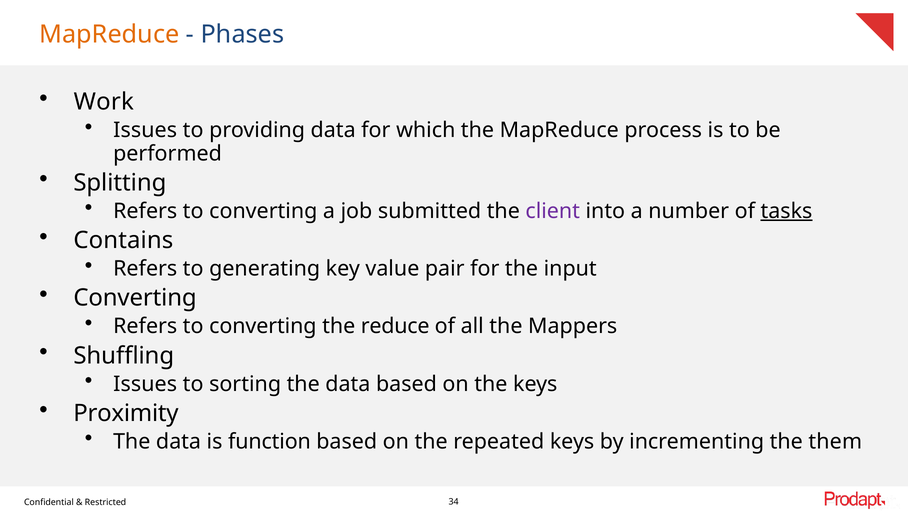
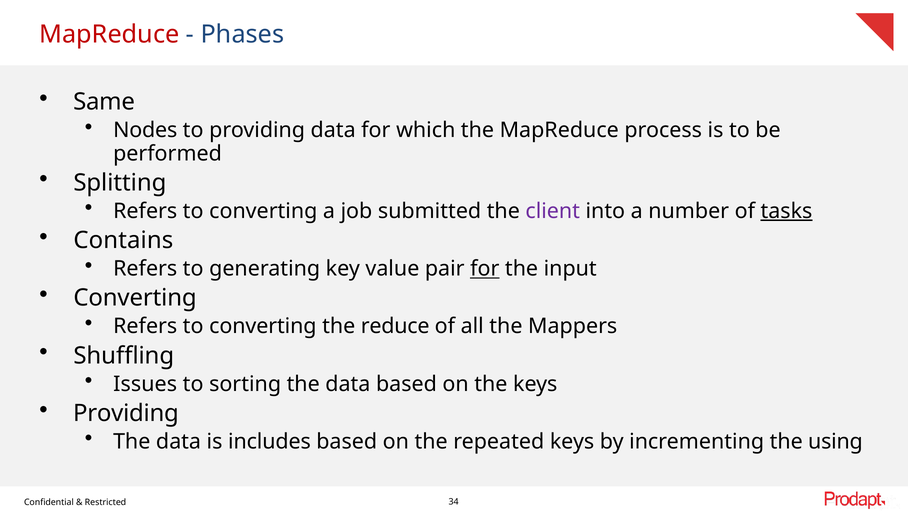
MapReduce colour: orange -> red (109, 34)
Work: Work -> Same (104, 102)
Issues: Issues -> Nodes (145, 130)
for underline: none -> present (485, 269)
Proximity: Proximity -> Providing (126, 413)
function: function -> includes (269, 441)
them: them -> using (835, 441)
